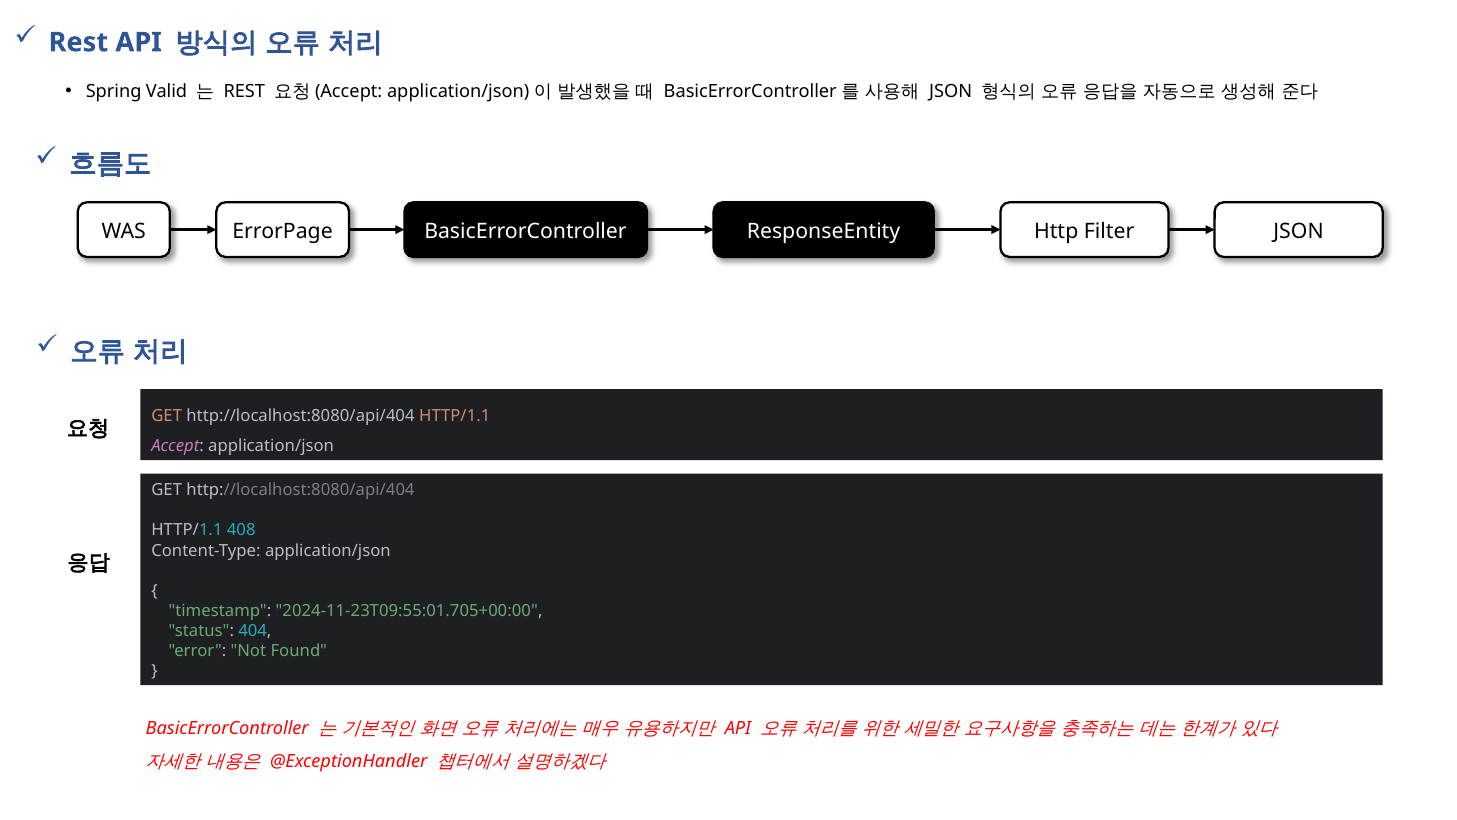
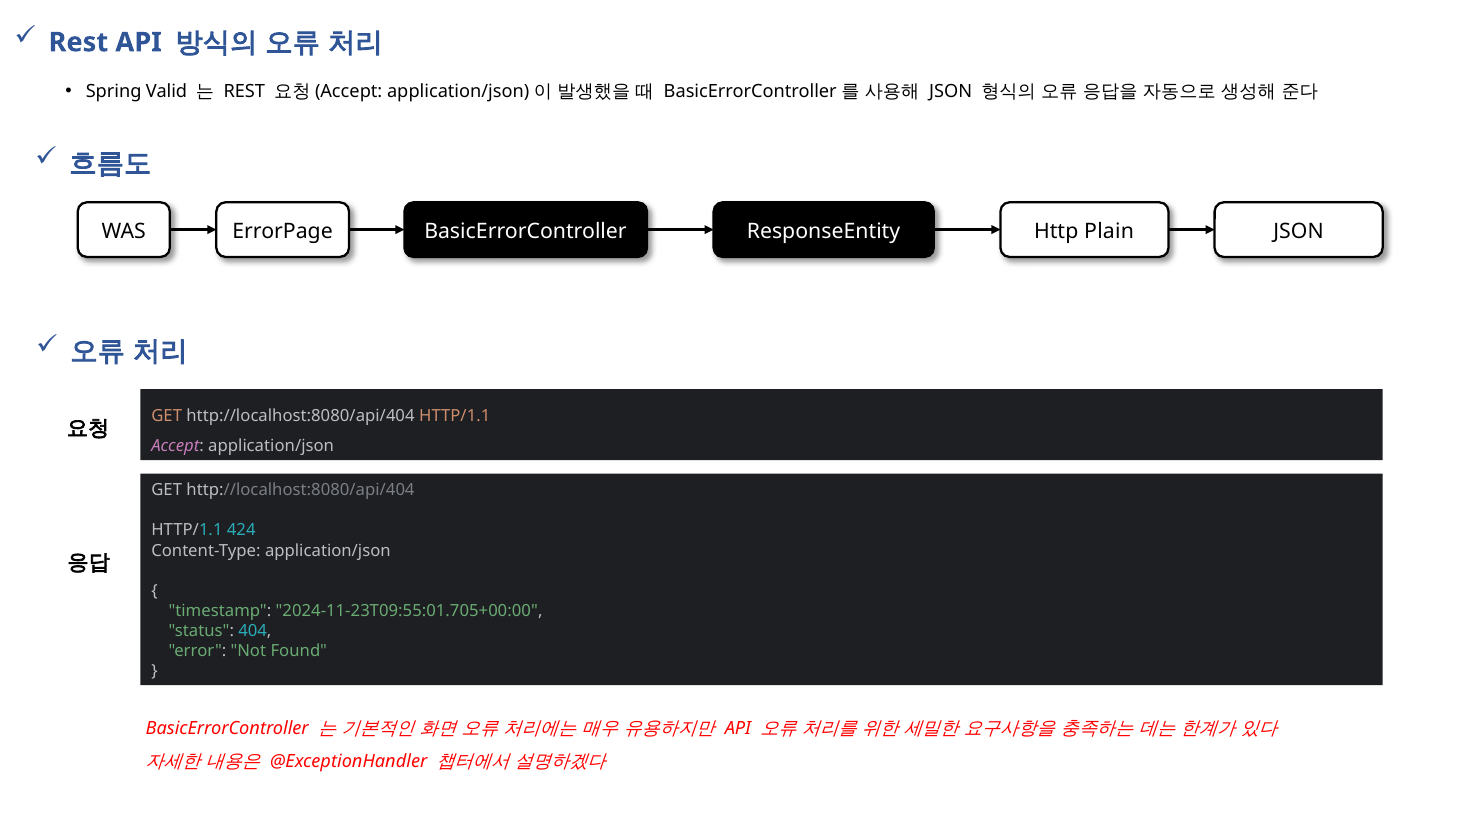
Filter: Filter -> Plain (1109, 231)
408: 408 -> 424 (241, 530)
